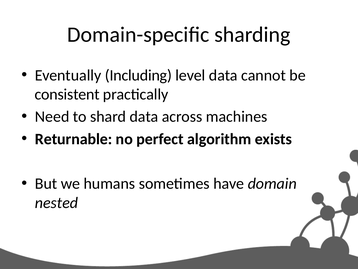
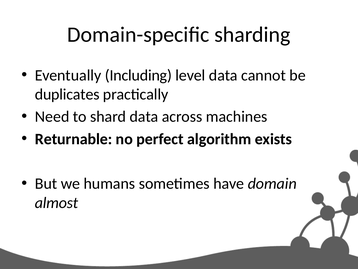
consistent: consistent -> duplicates (67, 94)
nested: nested -> almost (57, 202)
